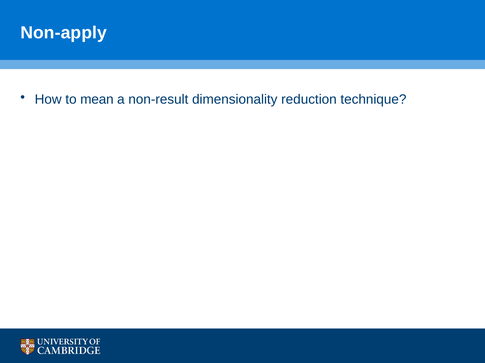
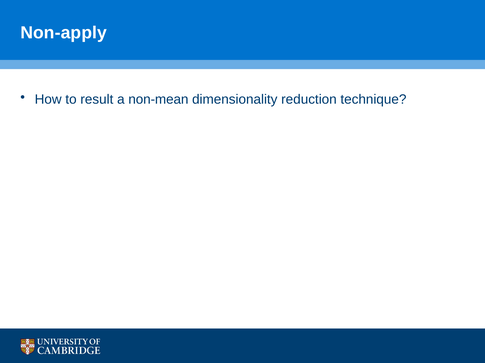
mean: mean -> result (97, 100)
non-result: non-result -> non-mean (158, 100)
